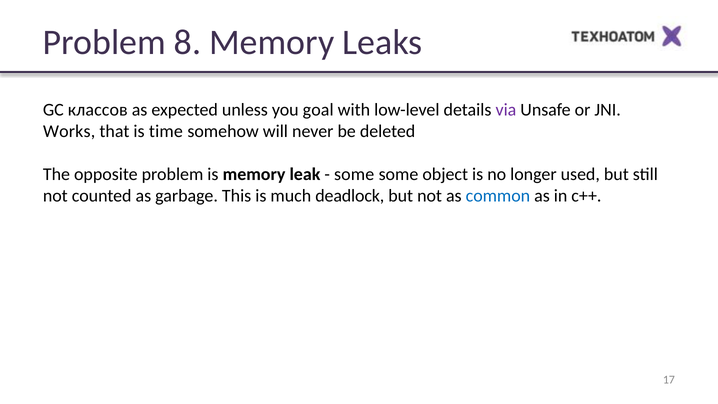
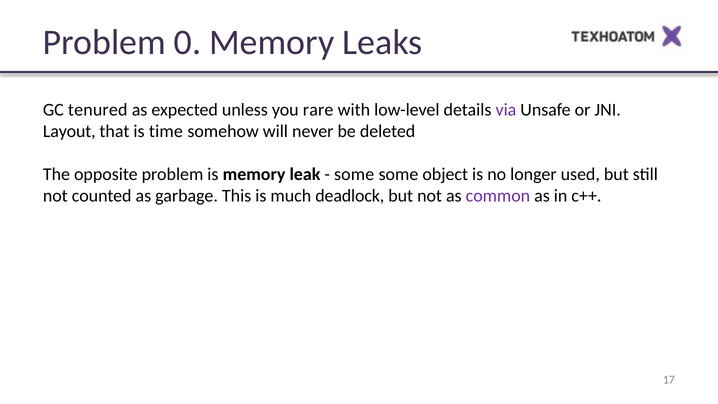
8: 8 -> 0 (188, 43)
классов: классов -> tenured (98, 110)
goal: goal -> rare (318, 110)
Works: Works -> Layout (69, 131)
common colour: blue -> purple (498, 196)
